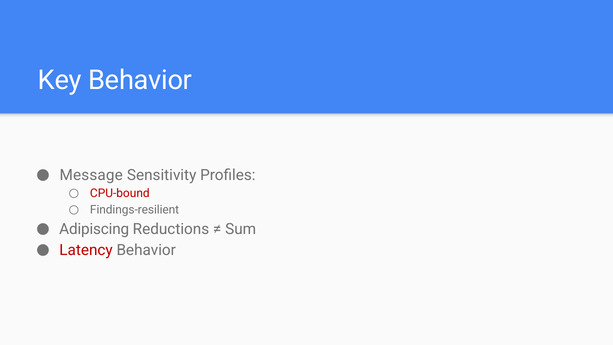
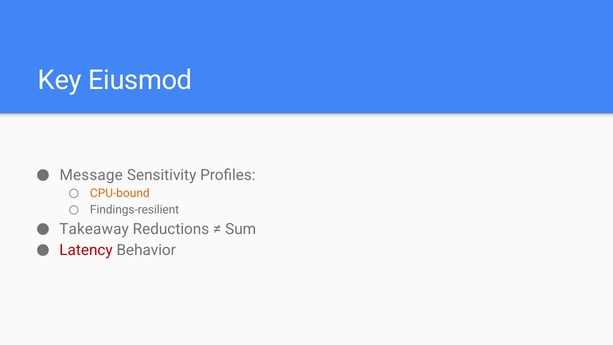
Key Behavior: Behavior -> Eiusmod (140, 80)
CPU-bound colour: red -> orange (120, 193)
Adipiscing: Adipiscing -> Takeaway (94, 229)
